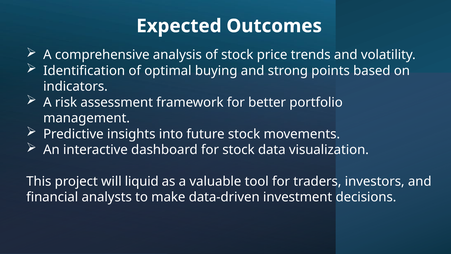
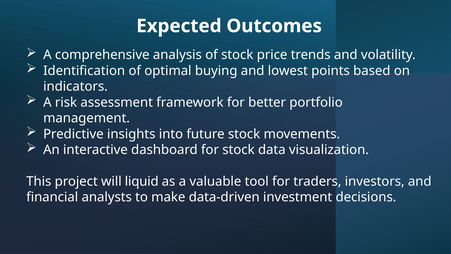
strong: strong -> lowest (288, 71)
